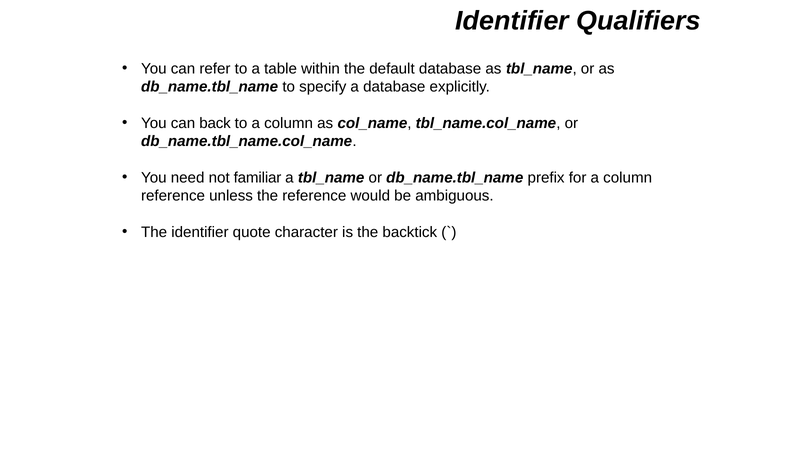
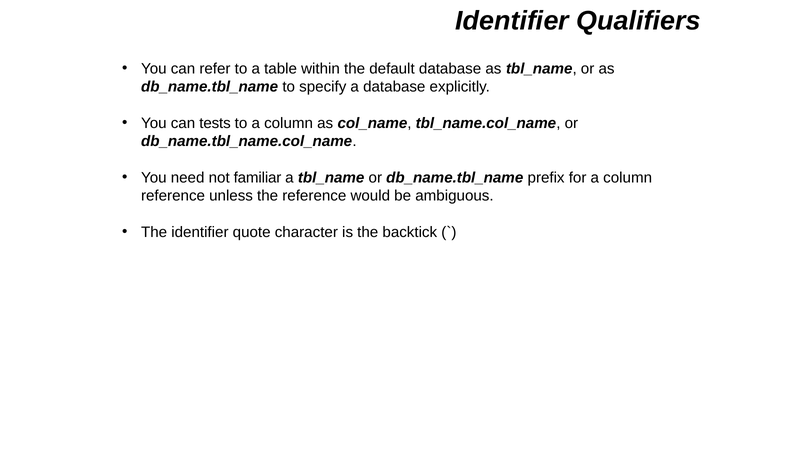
back: back -> tests (215, 123)
